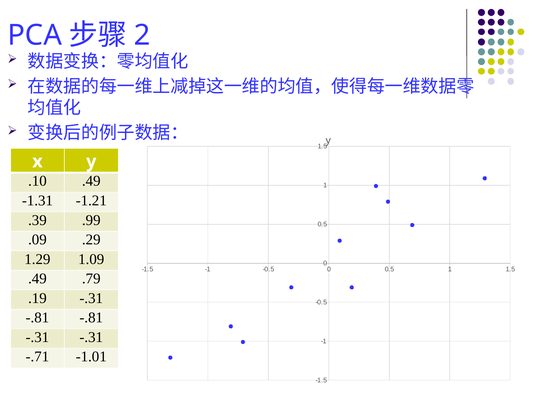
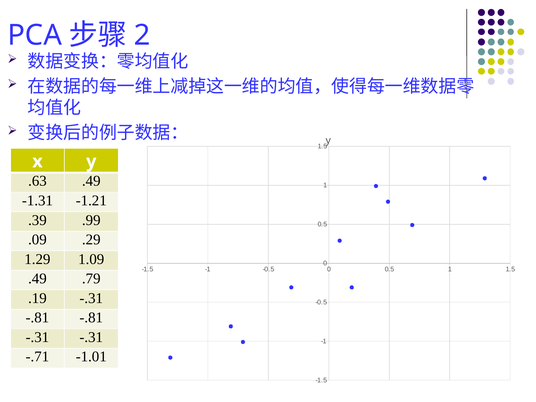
.10: .10 -> .63 (37, 181)
